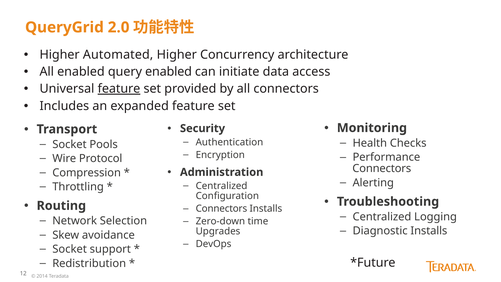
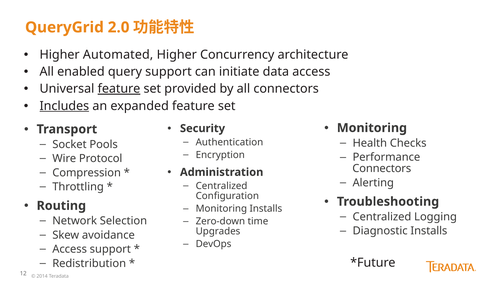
query enabled: enabled -> support (168, 72)
Includes underline: none -> present (64, 106)
Connectors: Connectors -> Monitoring (221, 209)
Socket: Socket -> Access (70, 249)
